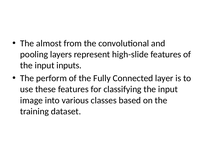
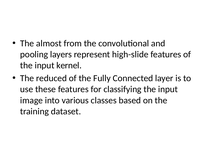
inputs: inputs -> kernel (69, 65)
perform: perform -> reduced (51, 78)
